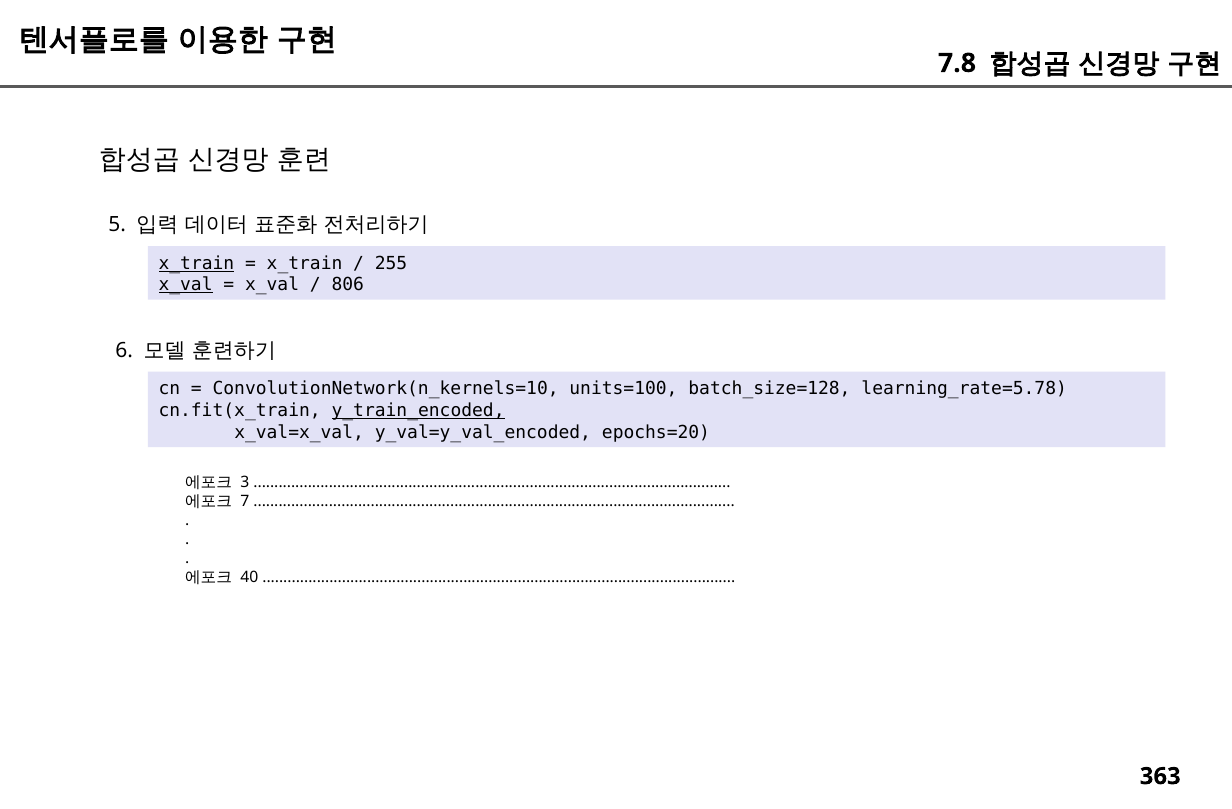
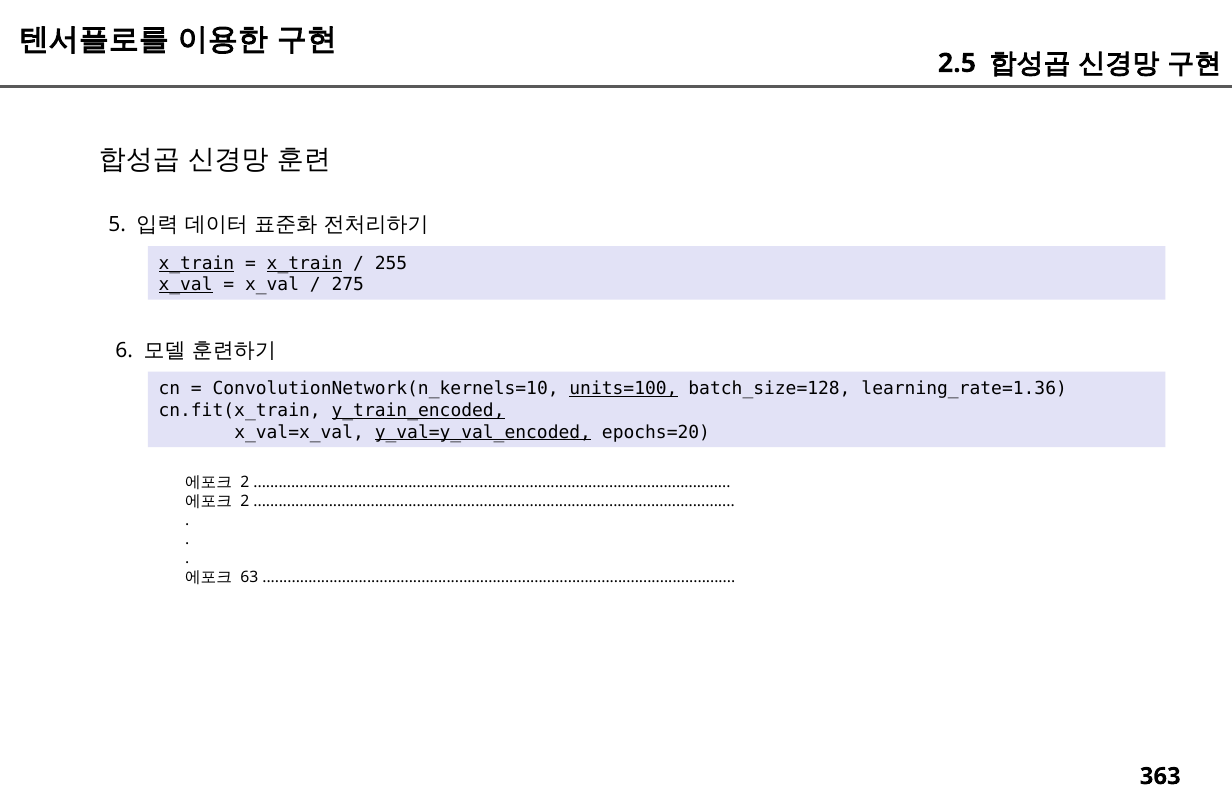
7.8: 7.8 -> 2.5 (957, 63)
x_train underline: none -> present (305, 263)
806: 806 -> 275 (348, 285)
units=100 underline: none -> present (623, 389)
learning_rate=5.78: learning_rate=5.78 -> learning_rate=1.36 (964, 389)
y_val=y_val_encoded underline: none -> present (483, 432)
3: 3 -> 2 (245, 483)
7: 7 -> 2 (245, 502)
40: 40 -> 63 (249, 577)
